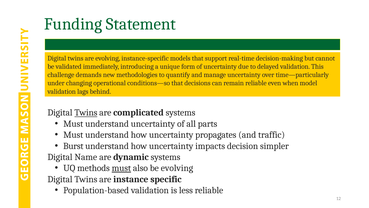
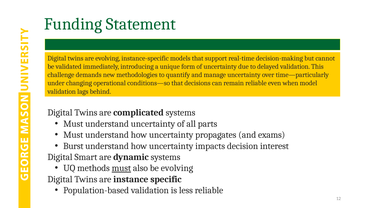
Twins underline: present -> none (86, 112)
traffic: traffic -> exams (272, 135)
simpler: simpler -> interest (274, 146)
Name: Name -> Smart (86, 157)
